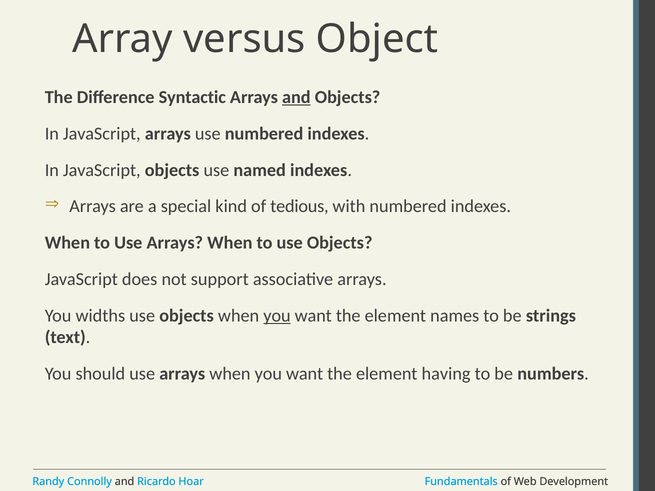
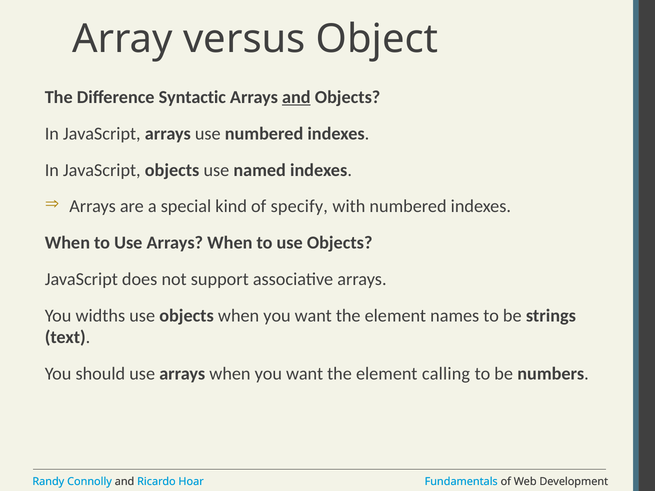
tedious: tedious -> specify (299, 207)
you underline: present -> none (277, 316)
having: having -> calling (446, 374)
